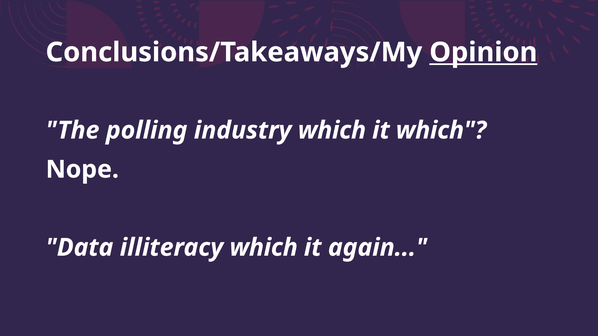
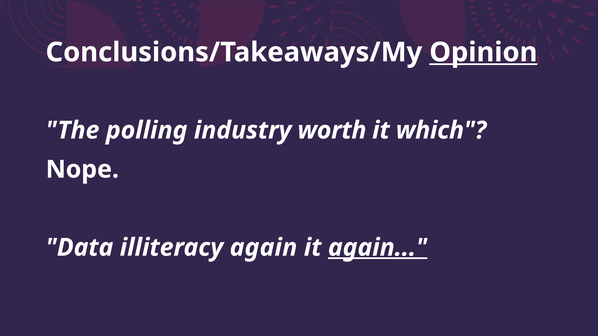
industry which: which -> worth (332, 130)
illiteracy which: which -> again (263, 248)
again underline: none -> present (378, 248)
